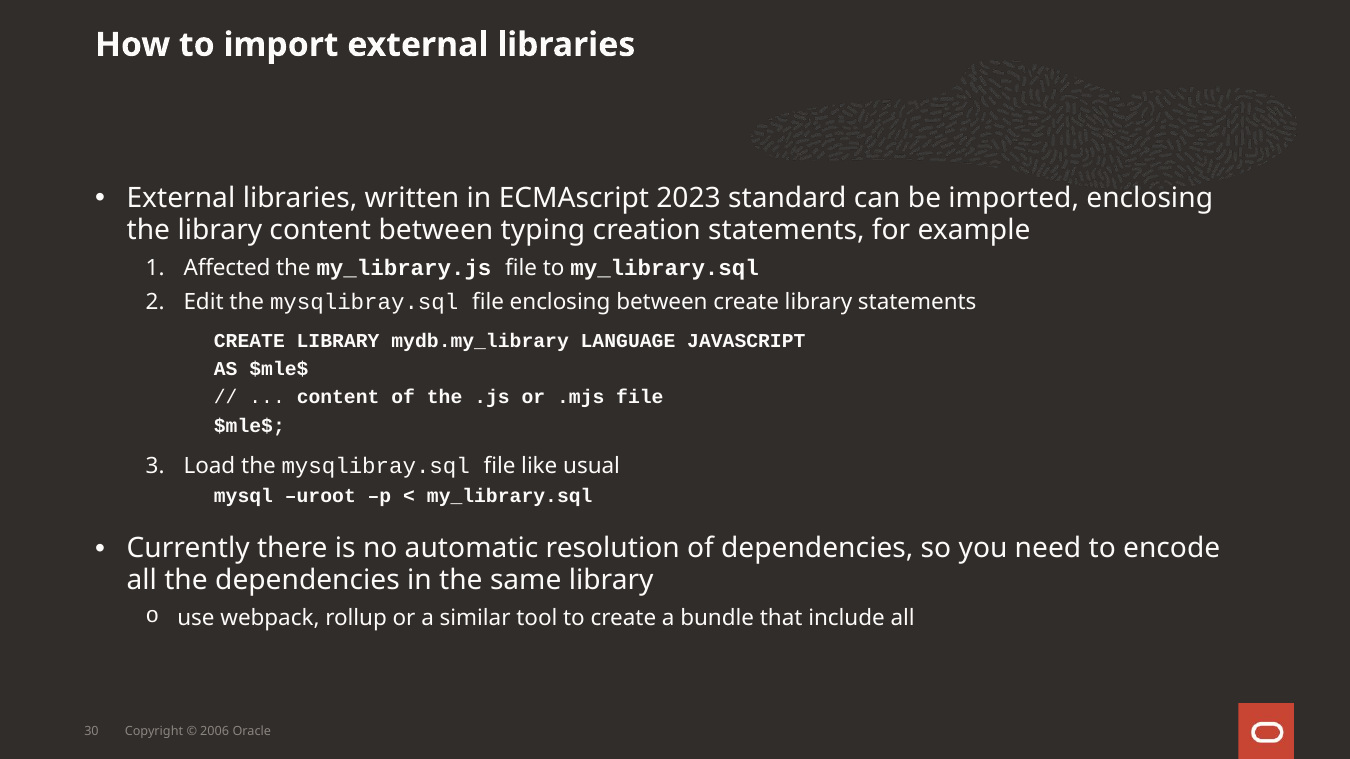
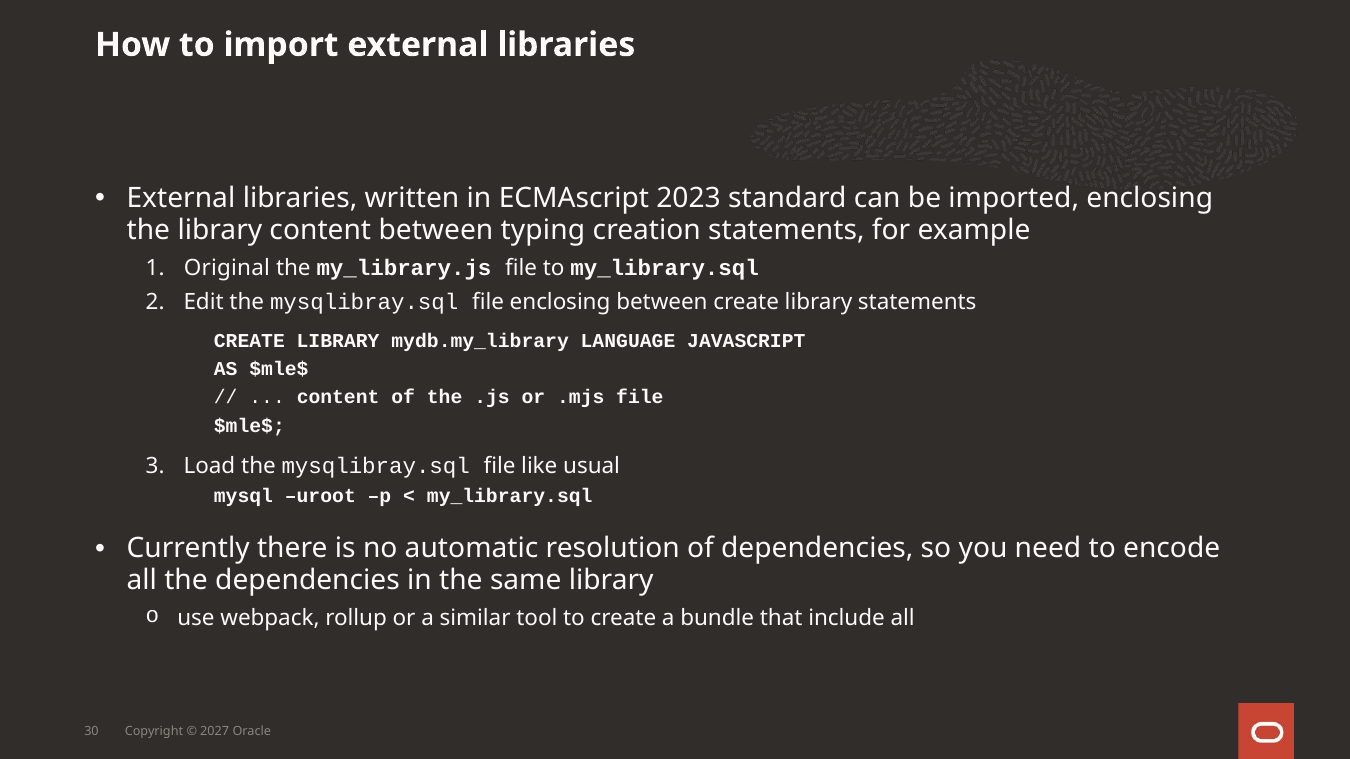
Affected: Affected -> Original (227, 268)
2006: 2006 -> 2027 (215, 731)
